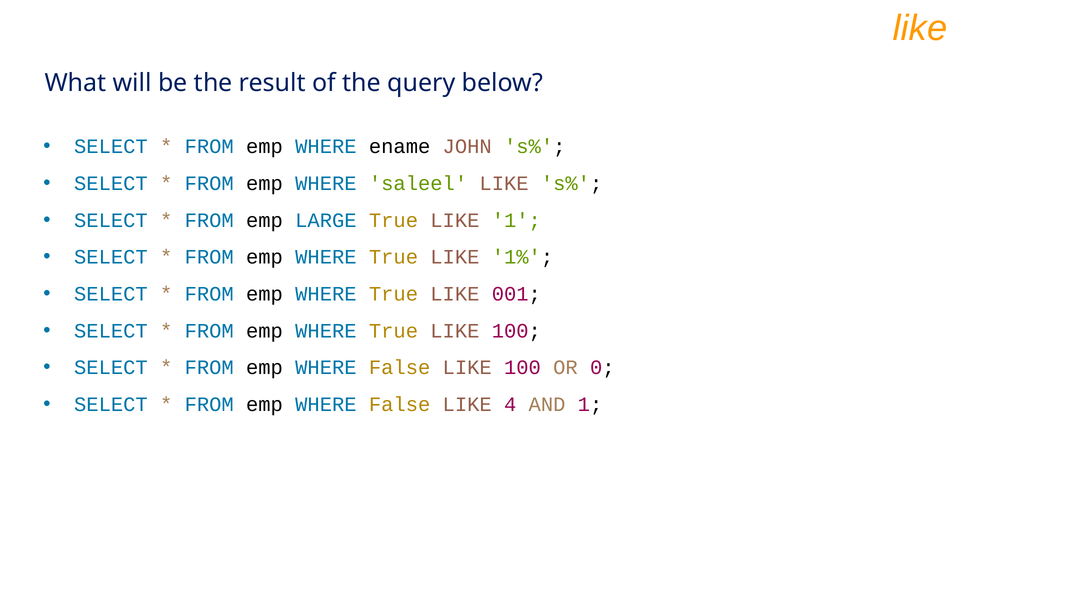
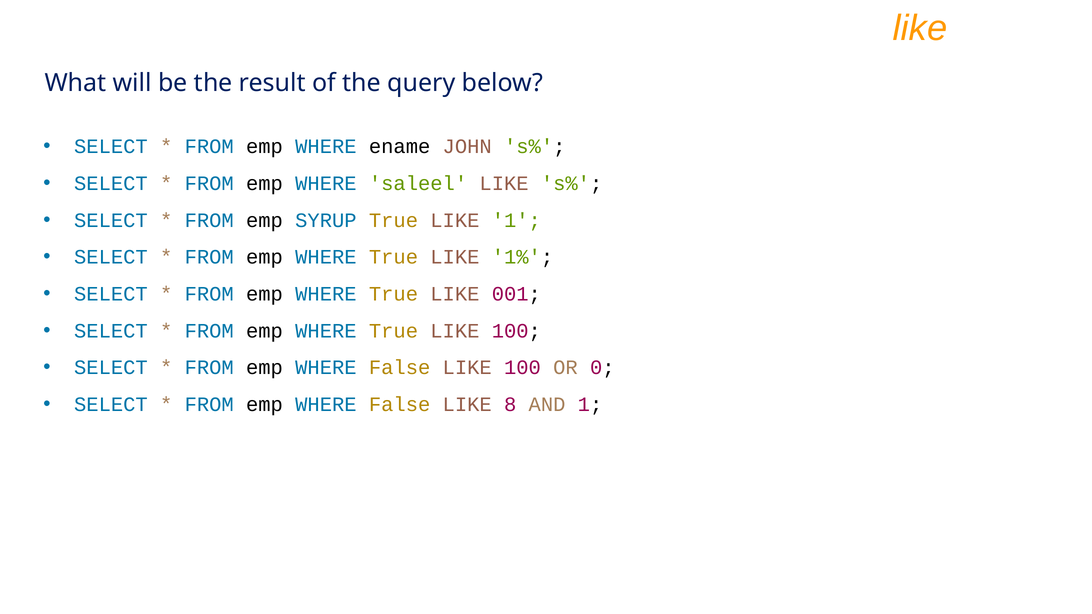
LARGE: LARGE -> SYRUP (326, 220)
4: 4 -> 8 (510, 405)
